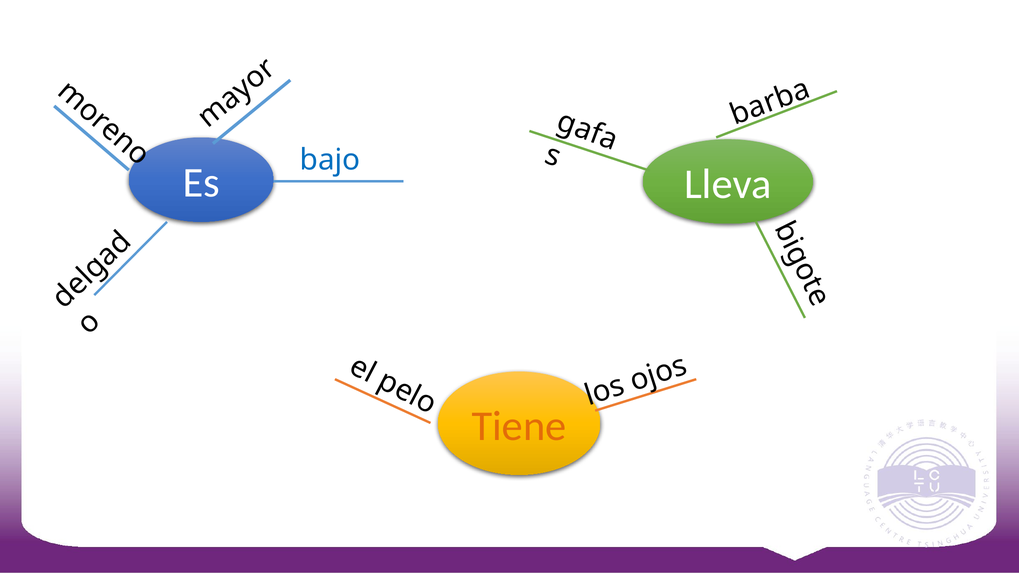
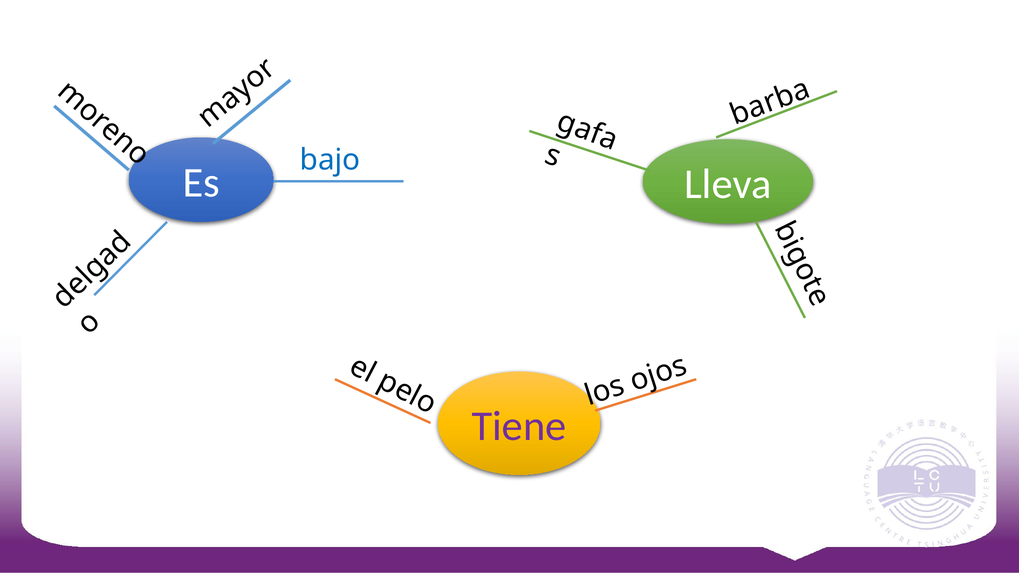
Tiene colour: orange -> purple (519, 426)
